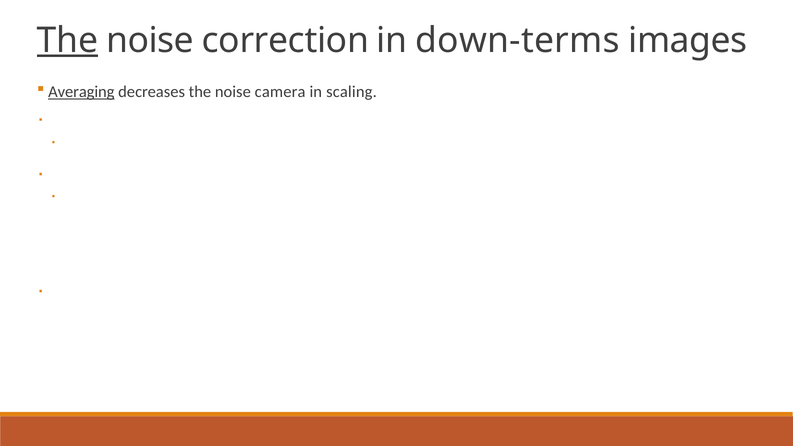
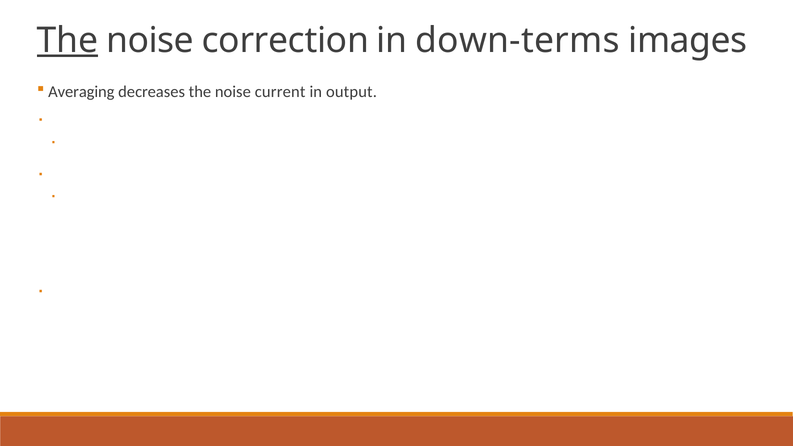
Averaging underline: present -> none (81, 92)
camera: camera -> current (280, 92)
scaling: scaling -> output (351, 92)
